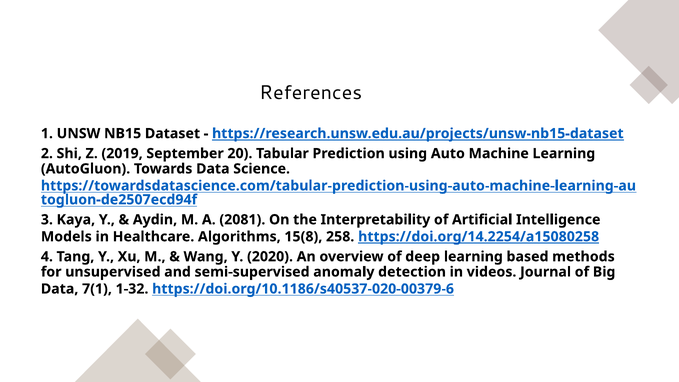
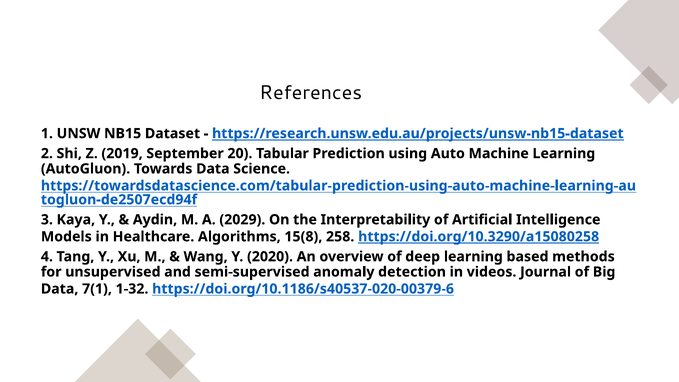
2081: 2081 -> 2029 (242, 220)
https://doi.org/14.2254/a15080258: https://doi.org/14.2254/a15080258 -> https://doi.org/10.3290/a15080258 (479, 237)
